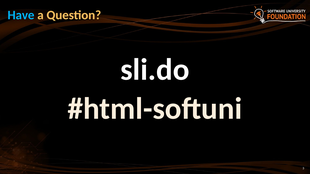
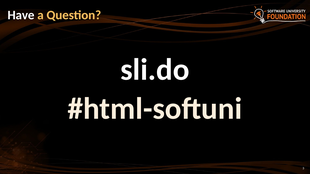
Have colour: light blue -> white (21, 15)
